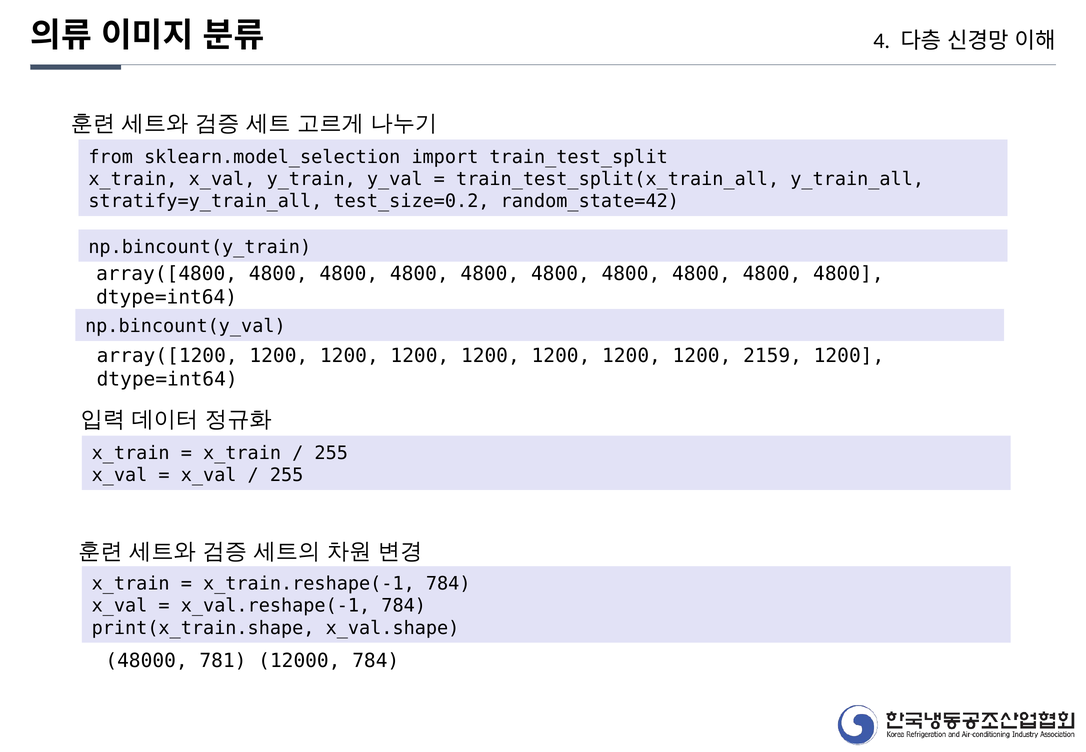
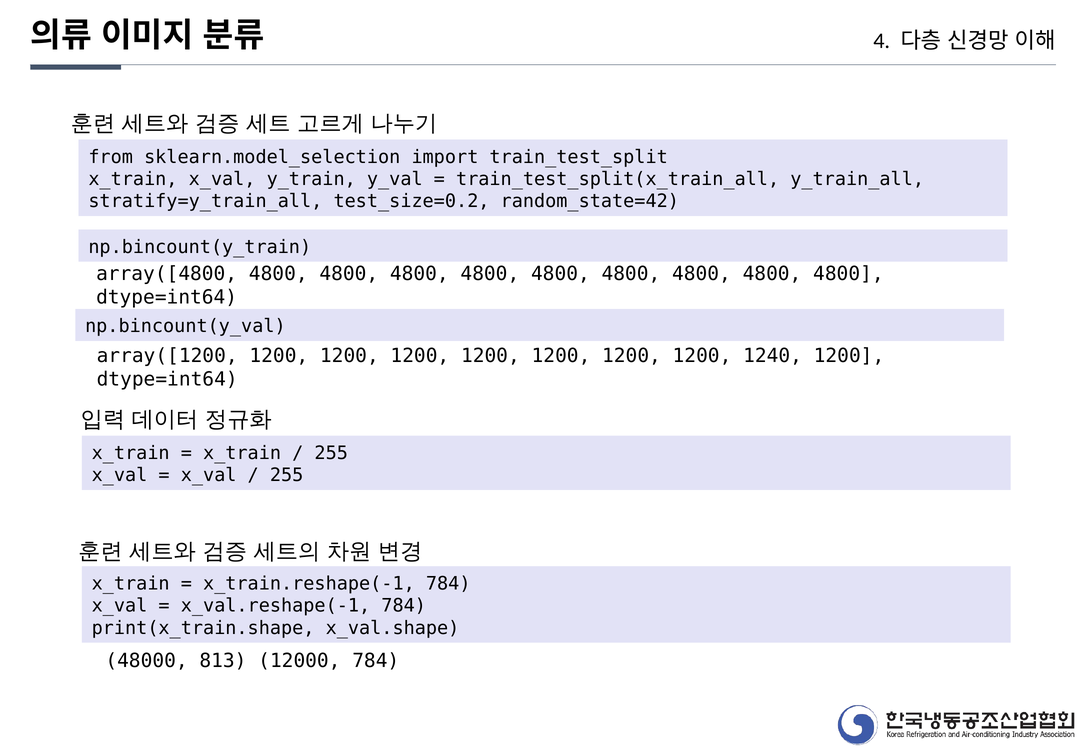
2159: 2159 -> 1240 (773, 356)
781: 781 -> 813 (223, 661)
